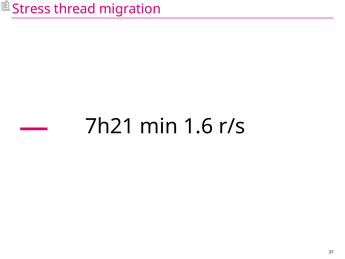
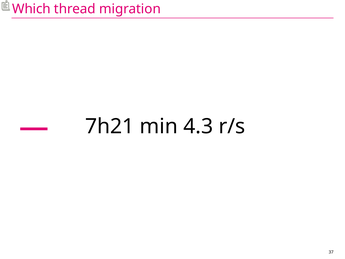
Stress: Stress -> Which (31, 9)
1.6: 1.6 -> 4.3 (198, 126)
